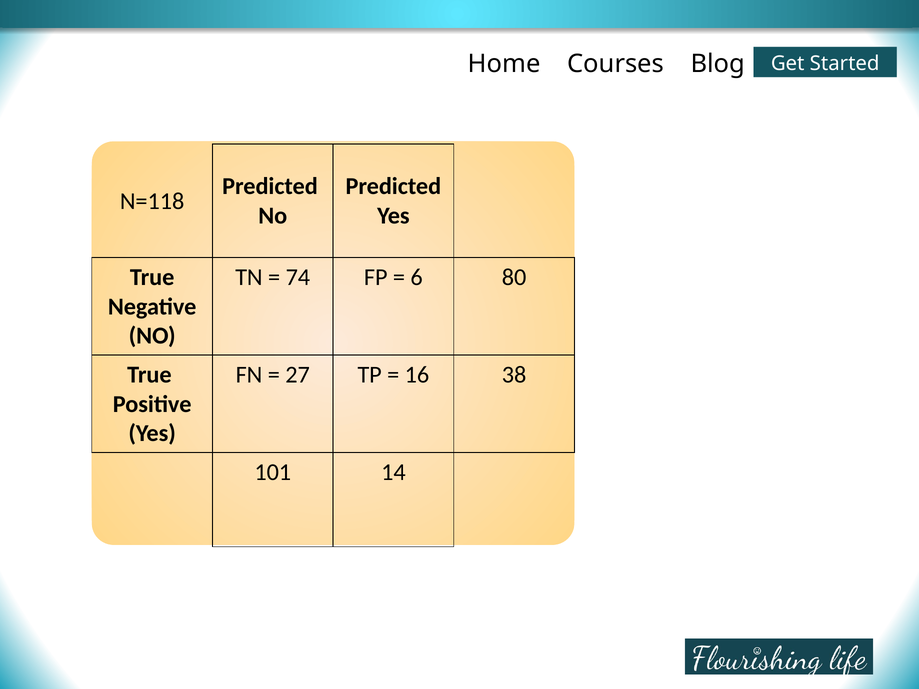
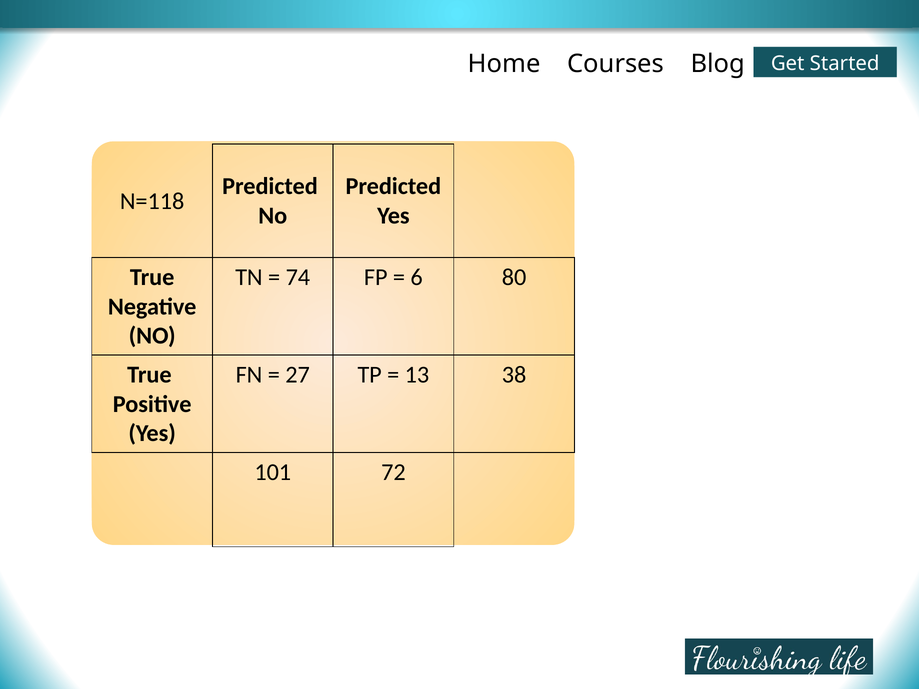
16: 16 -> 13 (417, 375)
14: 14 -> 72 (393, 472)
